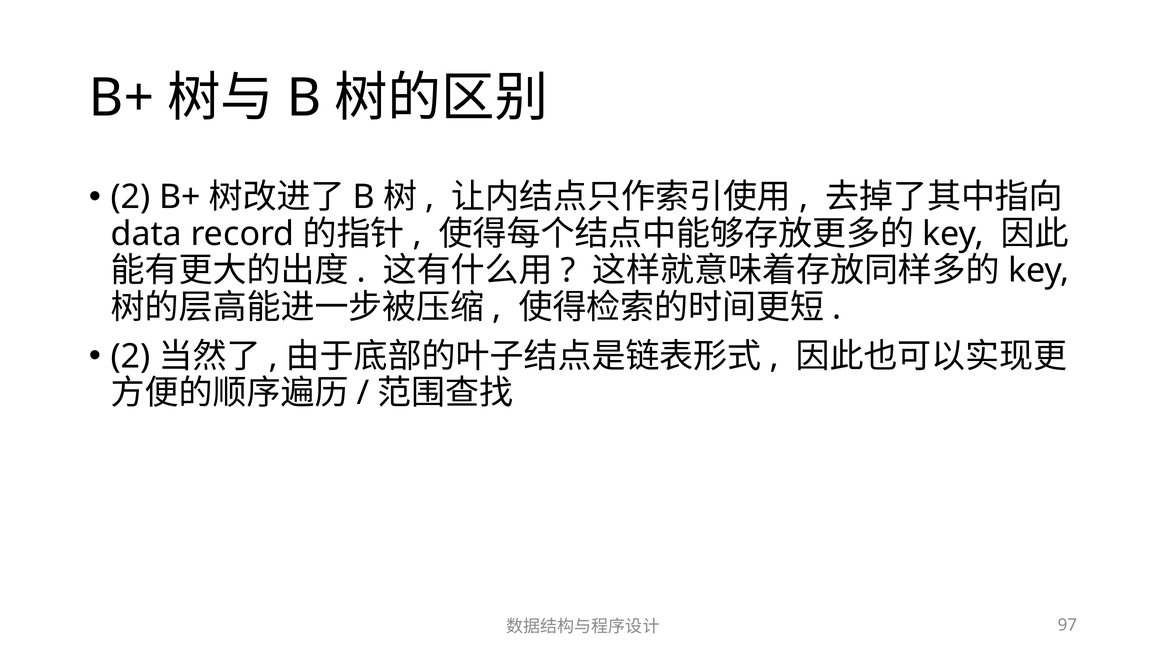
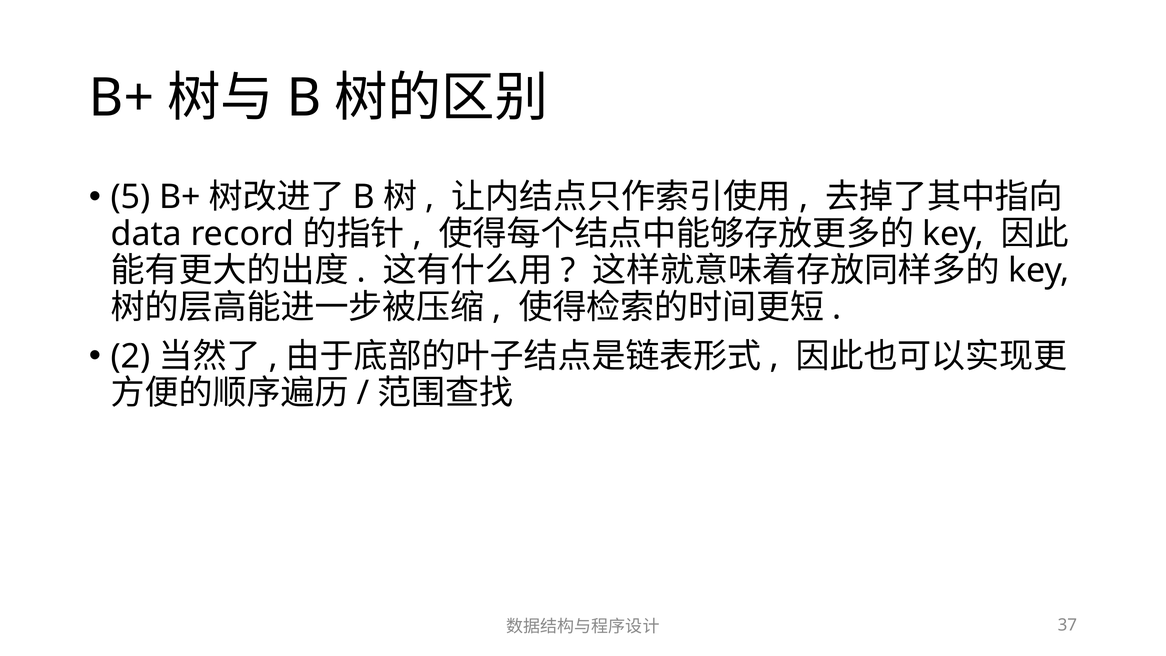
2: 2 -> 5 (131, 197)
97: 97 -> 37 (1067, 625)
